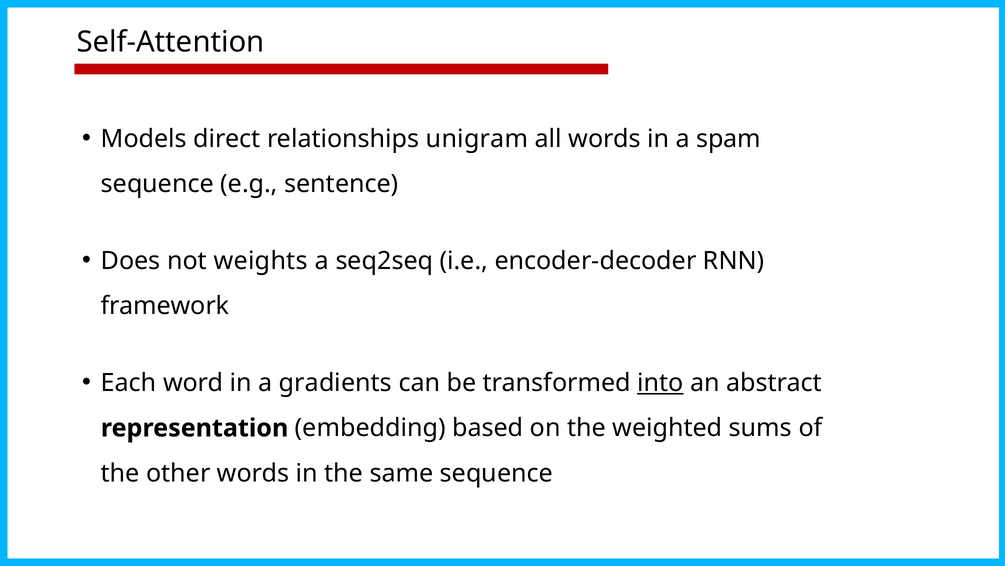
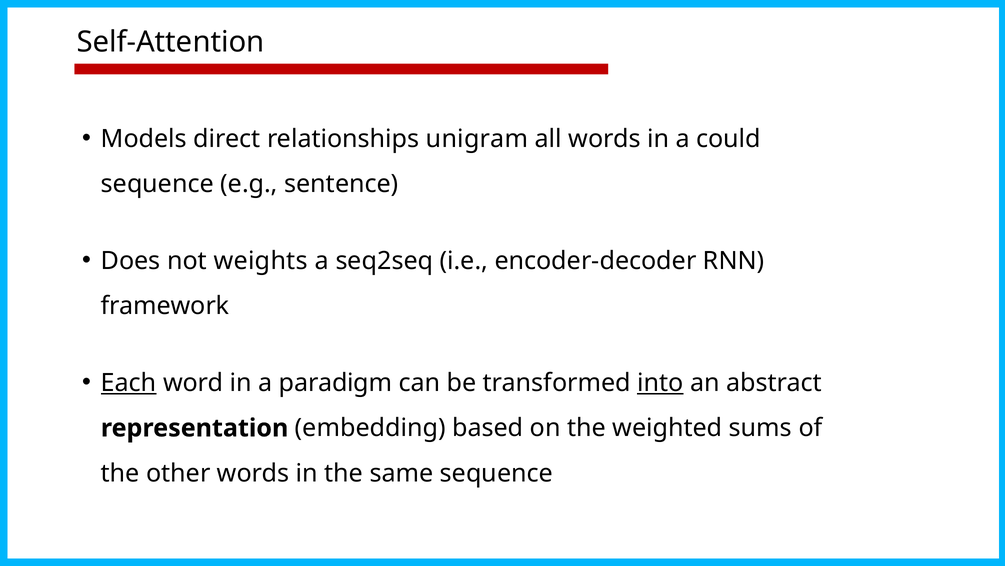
spam: spam -> could (729, 139)
Each underline: none -> present (129, 382)
gradients: gradients -> paradigm (336, 382)
